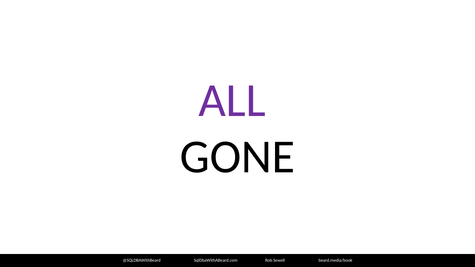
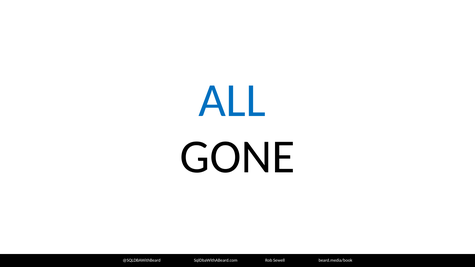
ALL colour: purple -> blue (232, 101)
